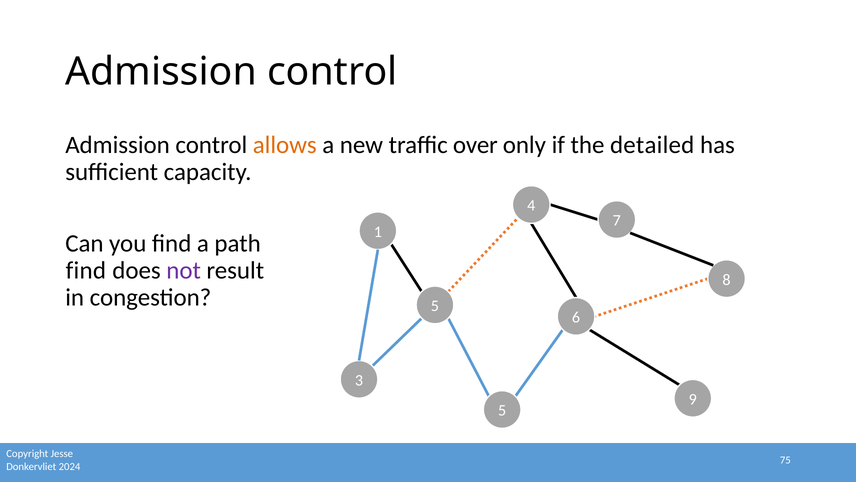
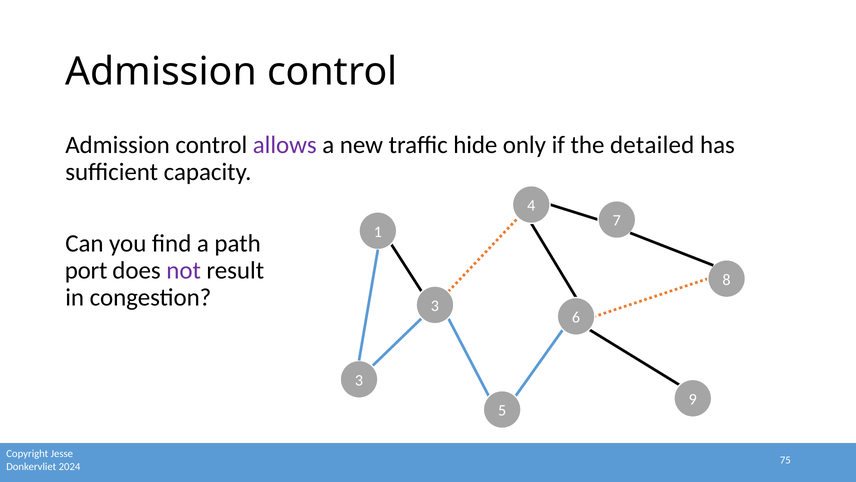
allows colour: orange -> purple (285, 145)
over: over -> hide (475, 145)
find: find -> port (86, 270)
congestion 5: 5 -> 3 (435, 306)
